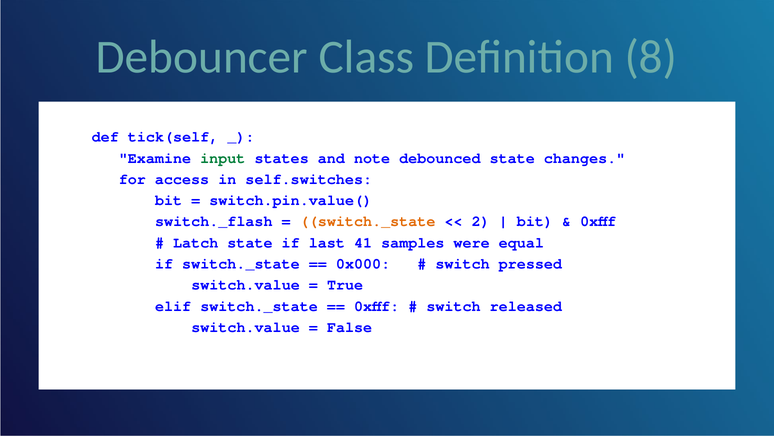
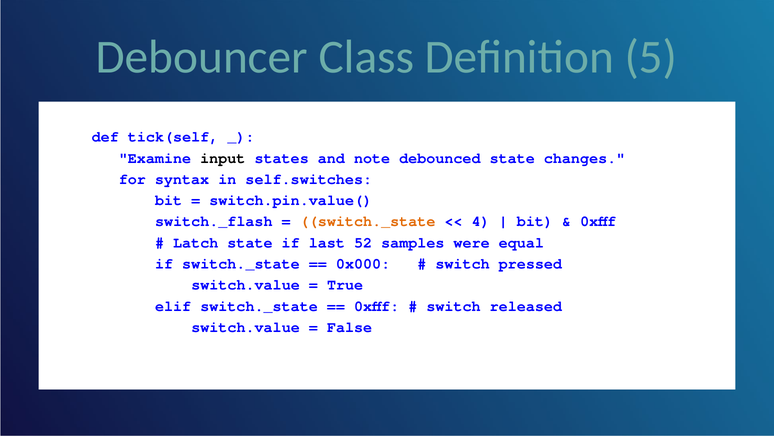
8: 8 -> 5 (651, 57)
input colour: green -> black (223, 158)
access: access -> syntax (182, 179)
2: 2 -> 4 (481, 221)
41: 41 -> 52 (363, 242)
